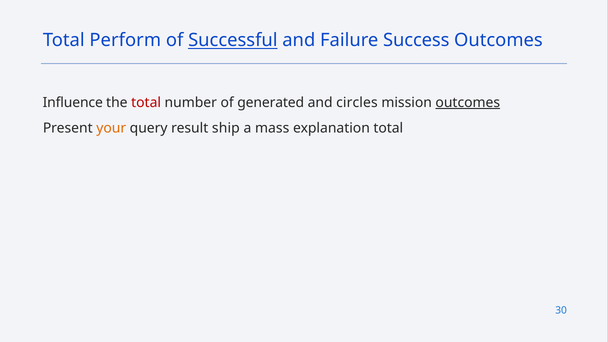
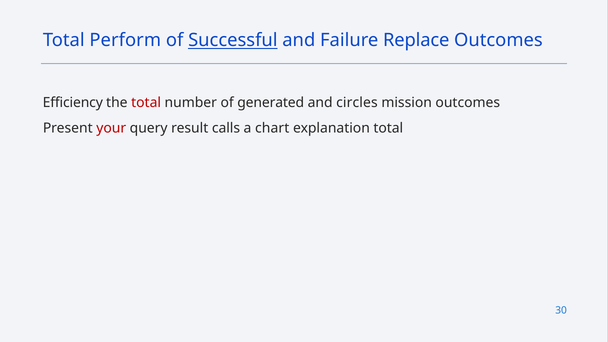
Success: Success -> Replace (416, 40)
Influence: Influence -> Efficiency (73, 103)
outcomes underline: present -> none (468, 103)
your colour: orange -> red (111, 128)
ship: ship -> calls (226, 128)
mass: mass -> chart (272, 128)
